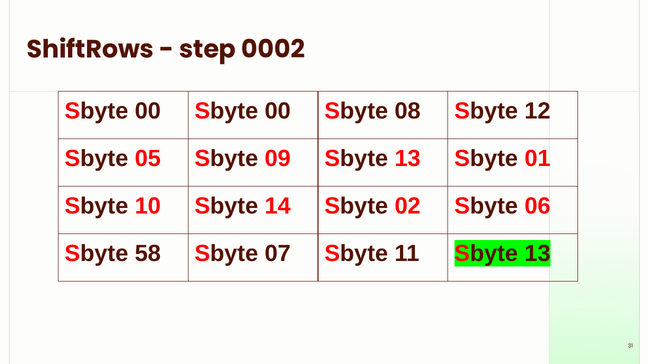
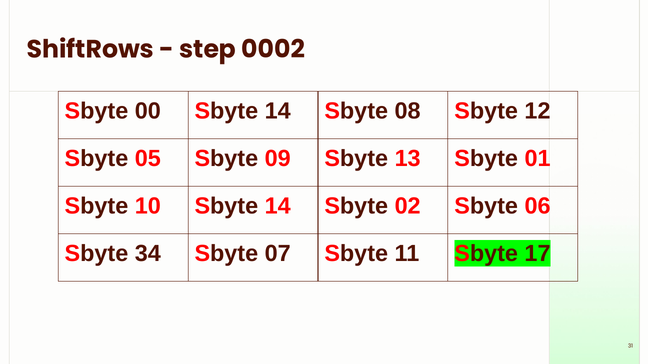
00 Sbyte 00: 00 -> 14 (278, 111)
58: 58 -> 34 (148, 254)
11 Sbyte 13: 13 -> 17 (537, 254)
